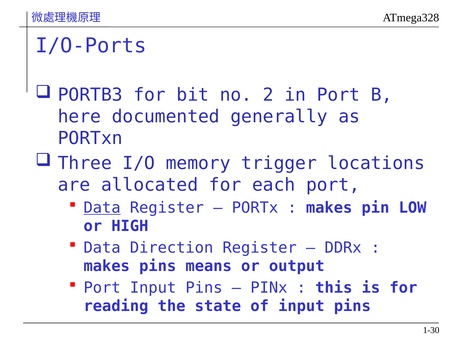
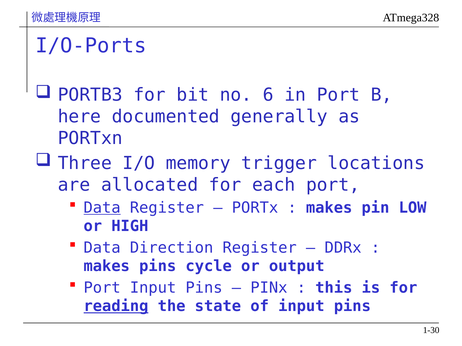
2: 2 -> 6 (268, 95)
means: means -> cycle (209, 267)
reading underline: none -> present (116, 307)
